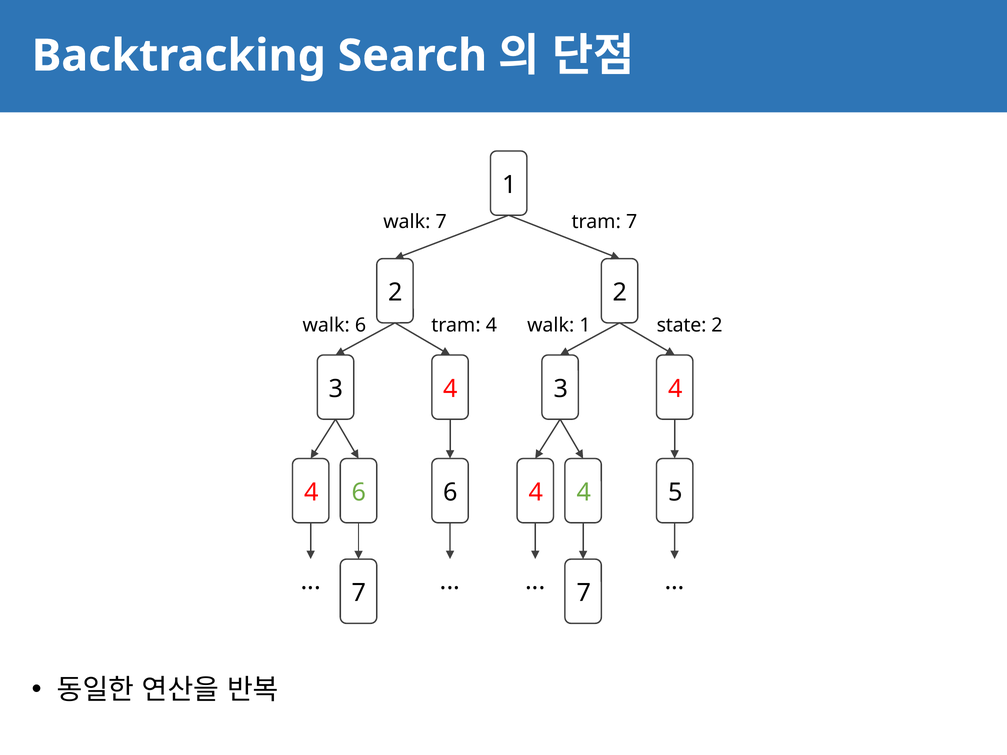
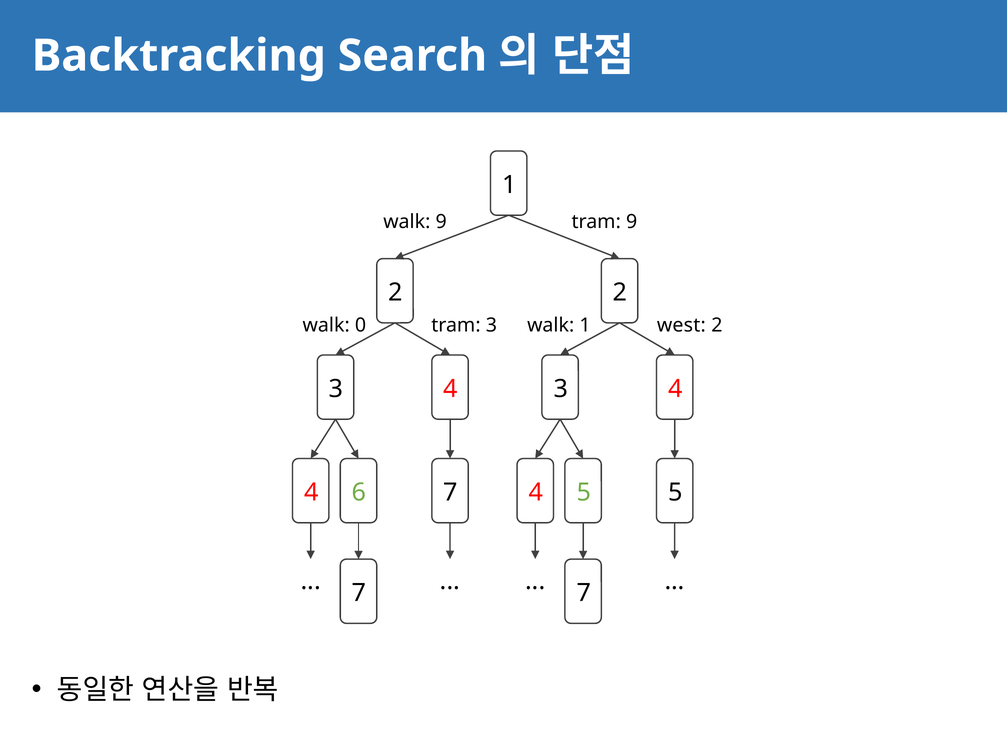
walk 7: 7 -> 9 (441, 222)
tram 7: 7 -> 9 (632, 222)
walk 6: 6 -> 0 (361, 325)
tram 4: 4 -> 3 (491, 325)
state: state -> west (681, 325)
6 6: 6 -> 7 (451, 493)
4: 4 -> 5 (584, 493)
